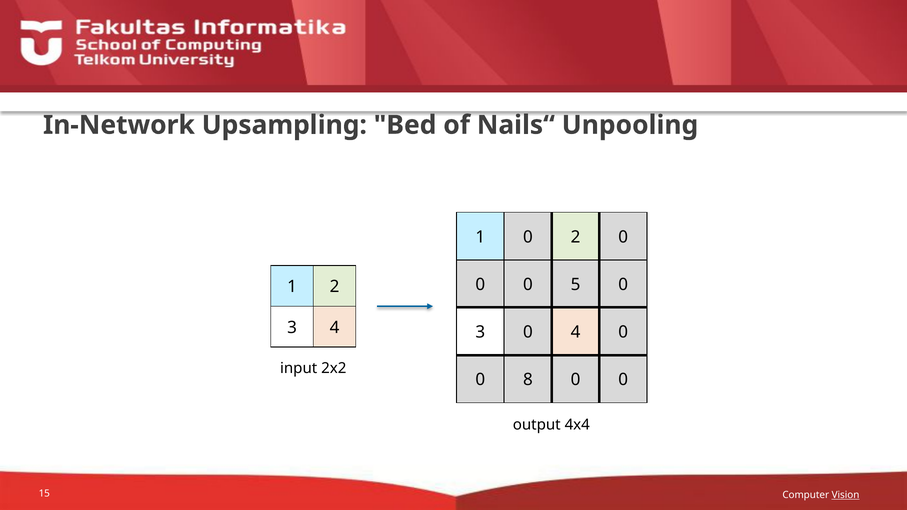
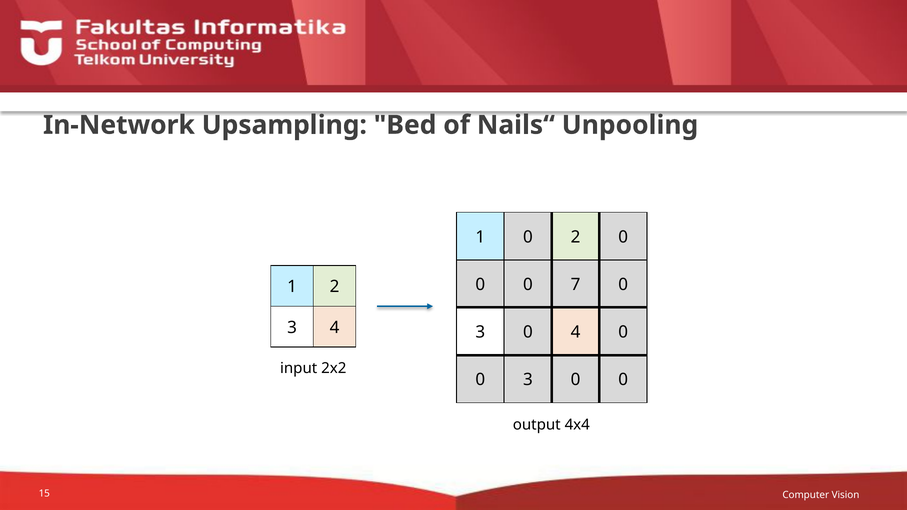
5: 5 -> 7 (576, 285)
8: 8 -> 3 (528, 380)
Vision underline: present -> none (846, 495)
